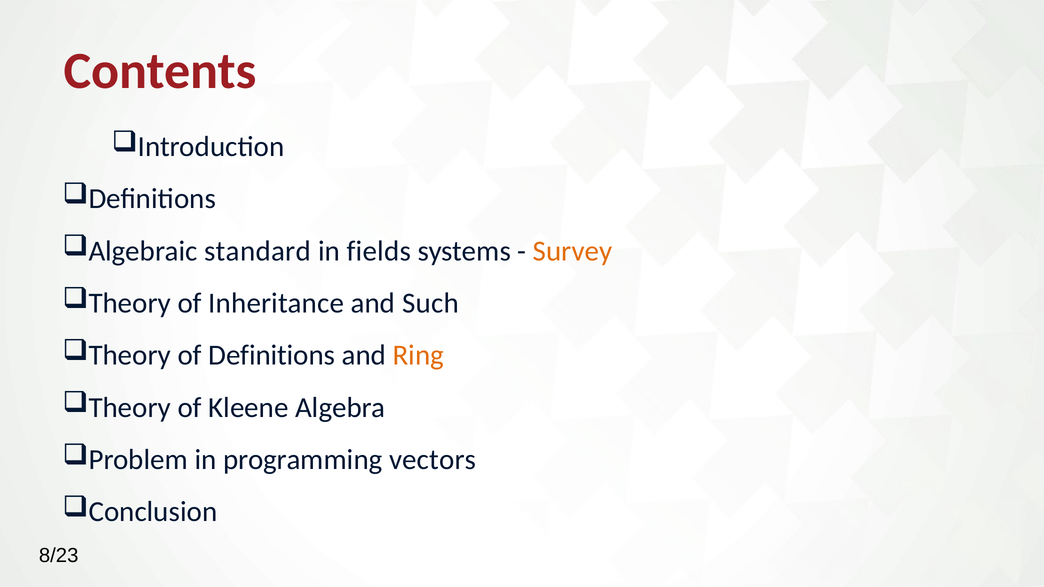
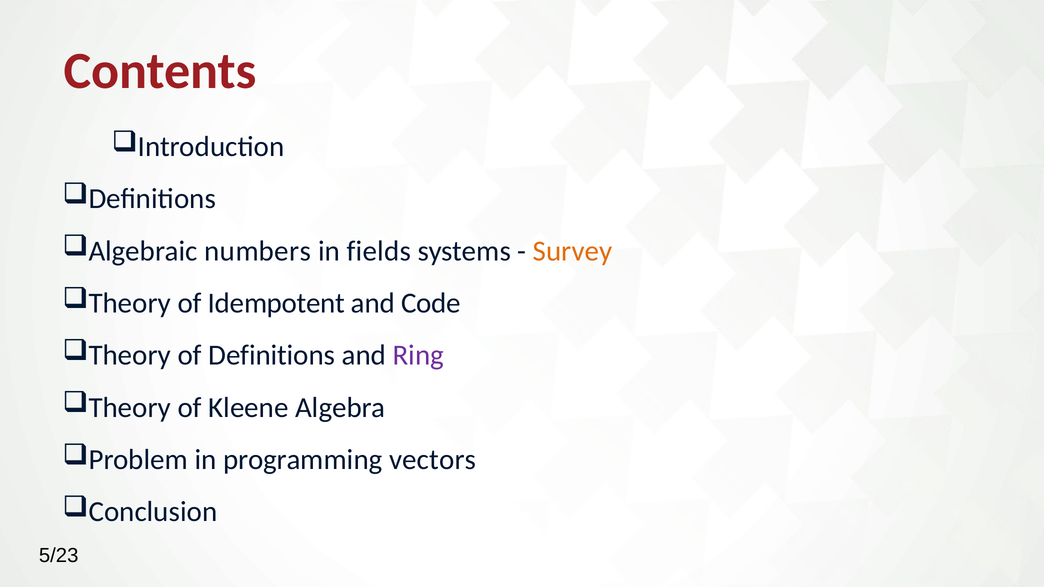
standard: standard -> numbers (258, 251)
Inheritance: Inheritance -> Idempotent (276, 303)
Such: Such -> Code (431, 303)
Ring colour: orange -> purple (418, 355)
8/23: 8/23 -> 5/23 (59, 556)
